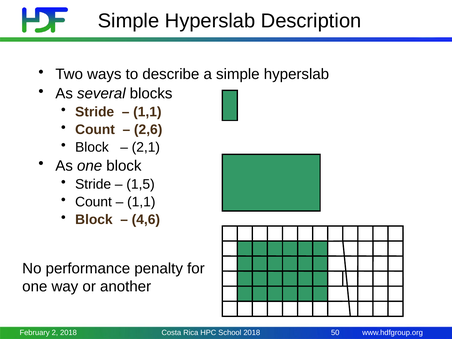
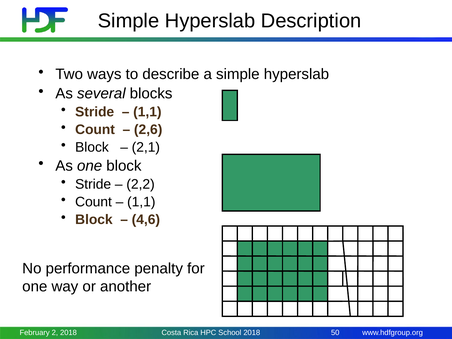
1,5: 1,5 -> 2,2 (141, 184)
